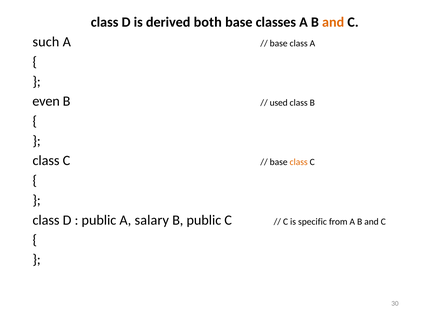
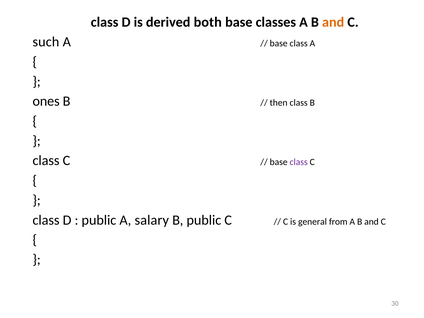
even: even -> ones (46, 101)
used: used -> then (279, 103)
class colour: orange -> purple (299, 162)
specific: specific -> general (312, 222)
